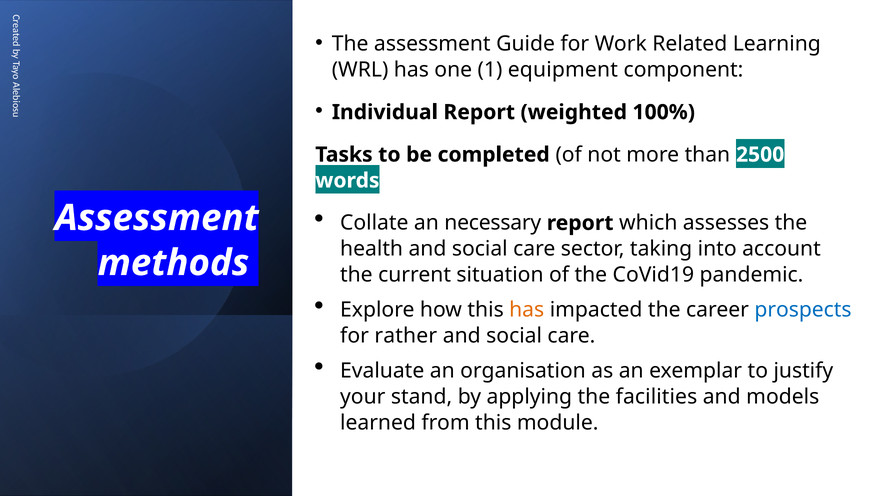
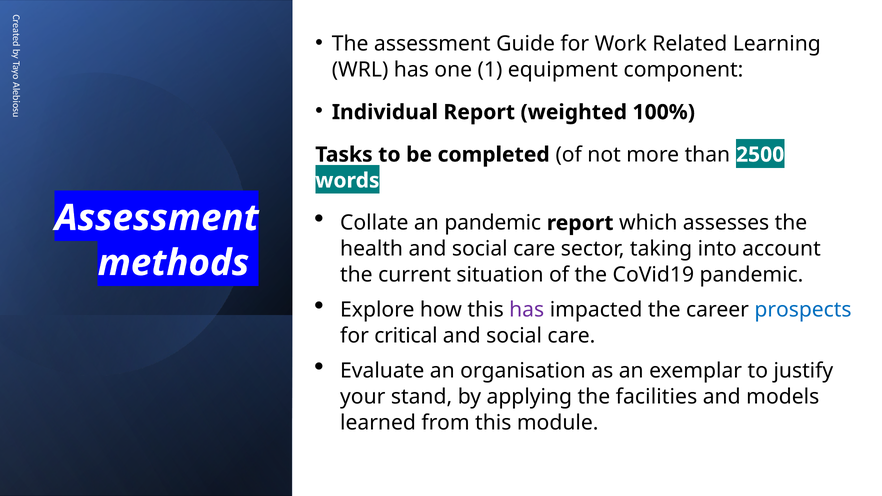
an necessary: necessary -> pandemic (493, 223)
has colour: orange -> purple (527, 310)
rather: rather -> critical (406, 336)
